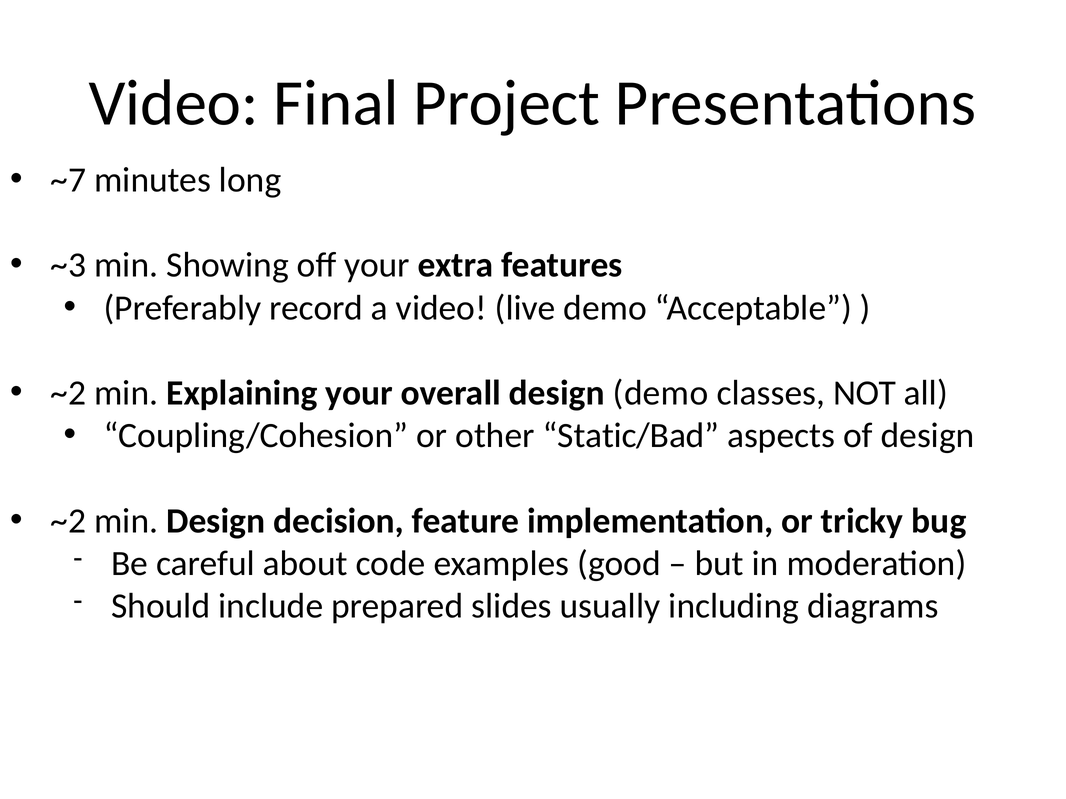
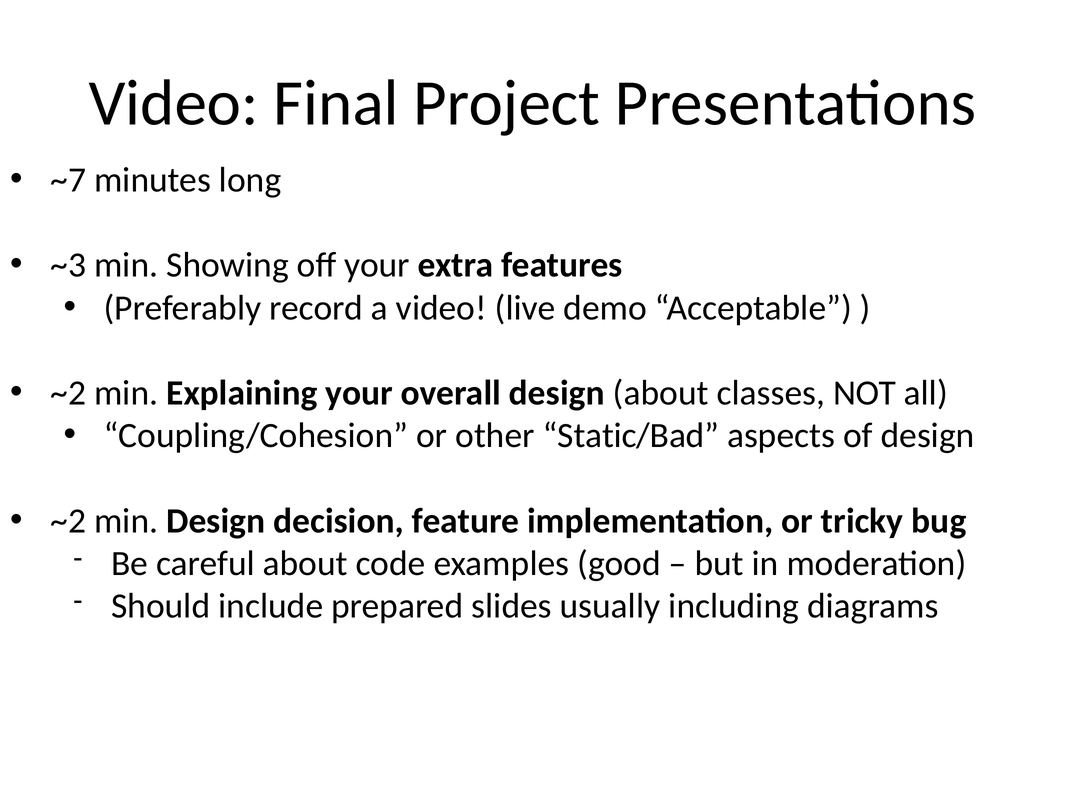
design demo: demo -> about (661, 393)
